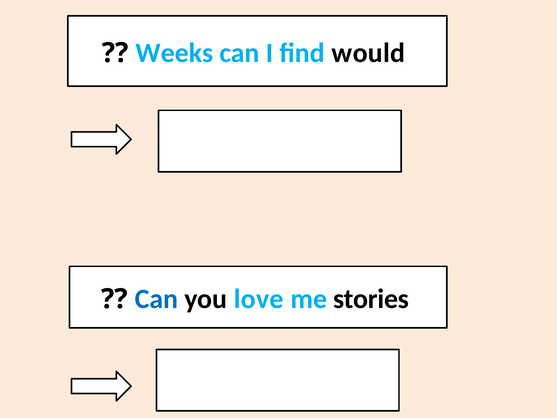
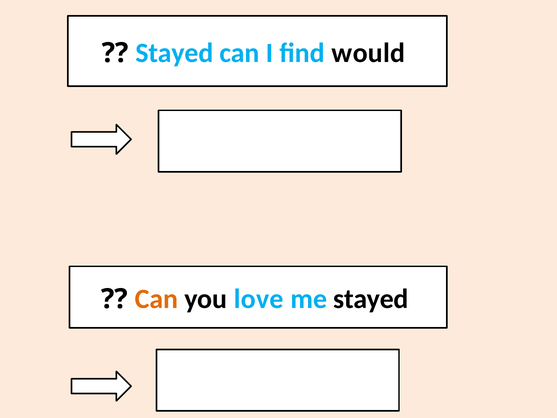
Weeks: Weeks -> Stayed (174, 53)
Can colour: blue -> orange (156, 299)
me stories: stories -> stayed (371, 299)
